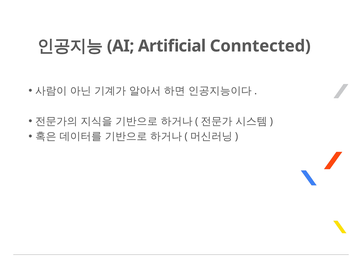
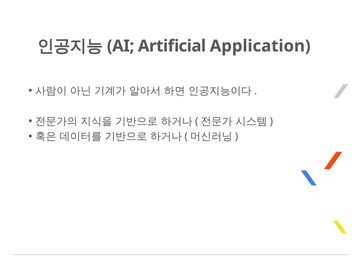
Conntected: Conntected -> Application (260, 46)
